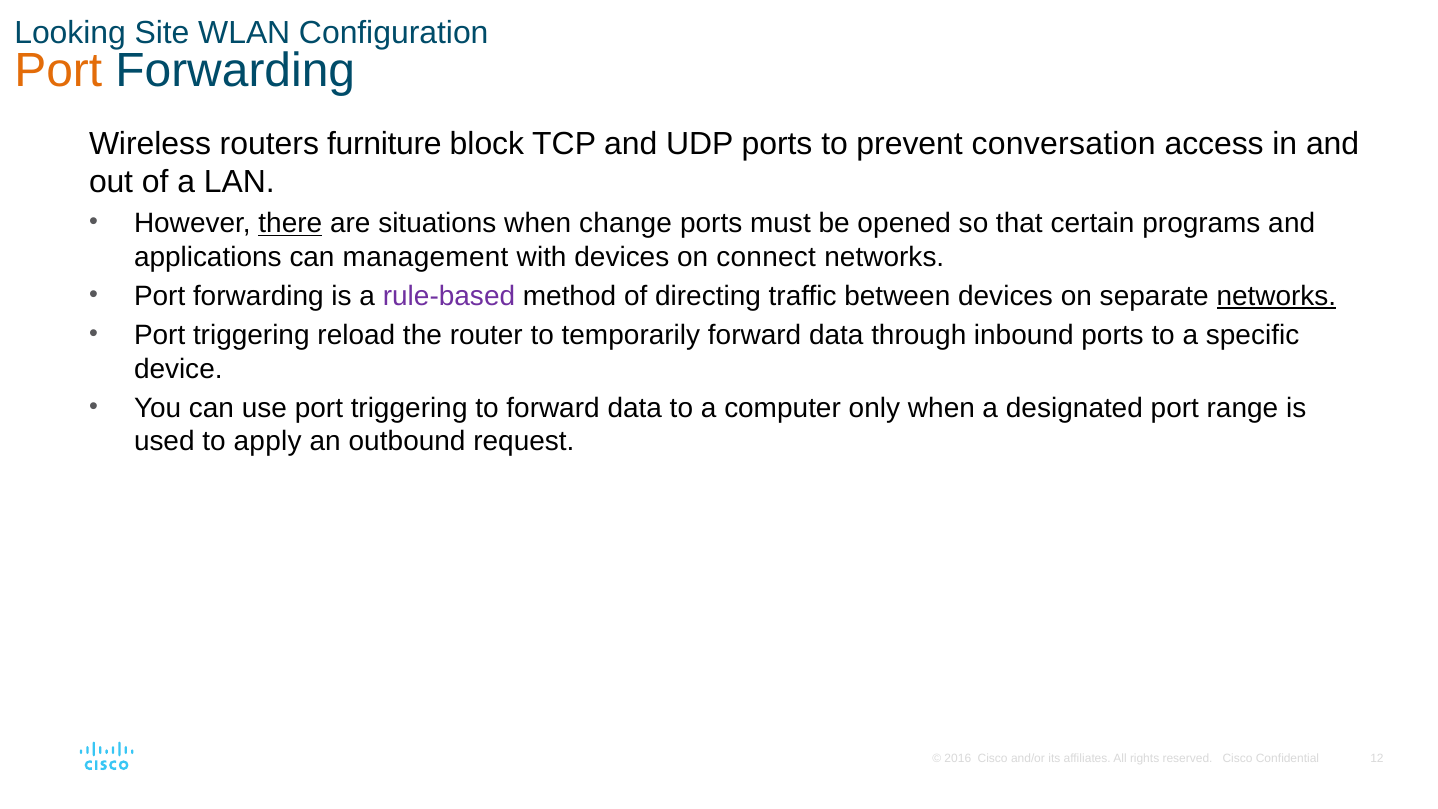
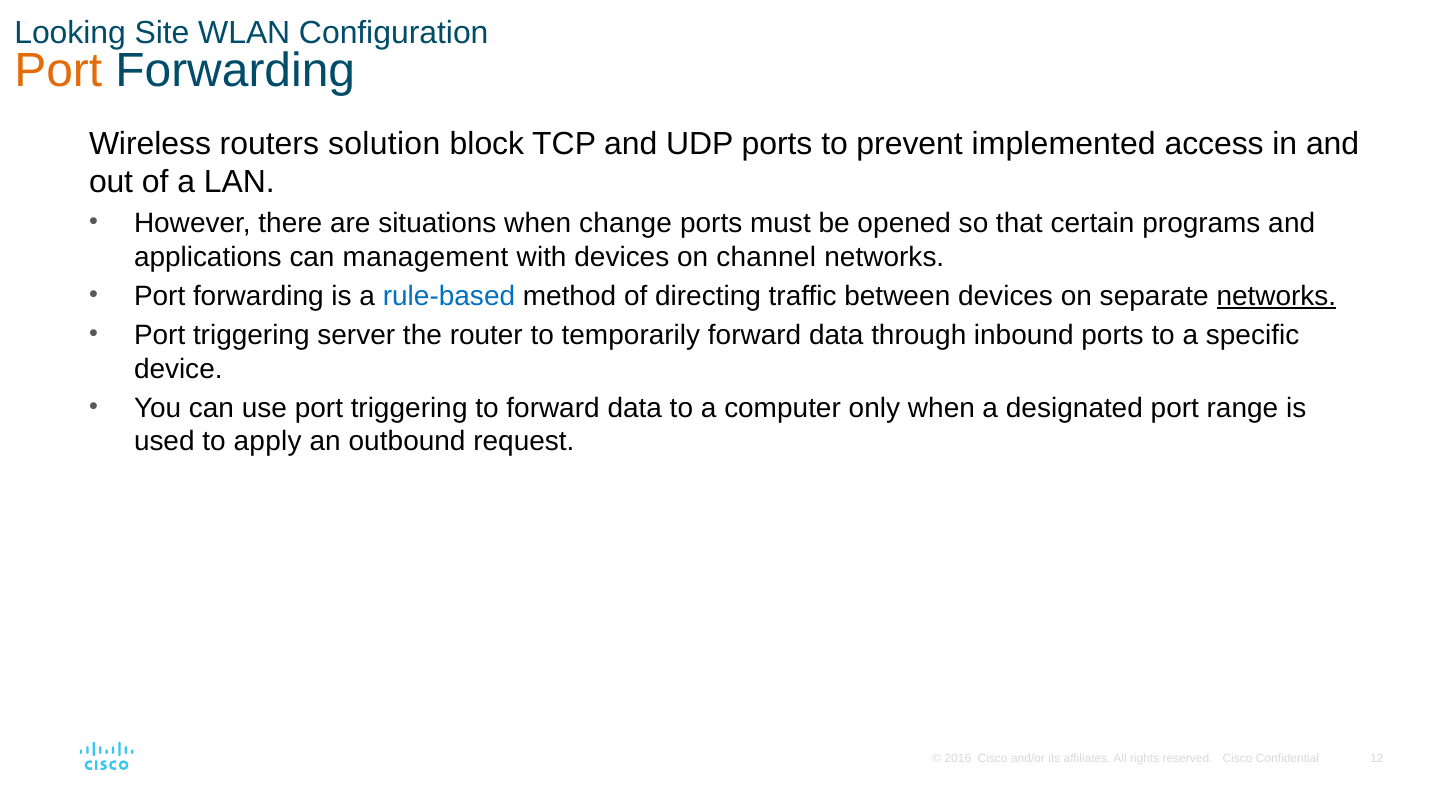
furniture: furniture -> solution (384, 144)
conversation: conversation -> implemented (1064, 144)
there underline: present -> none (290, 223)
connect: connect -> channel (766, 257)
rule-based colour: purple -> blue (449, 296)
reload: reload -> server (356, 335)
